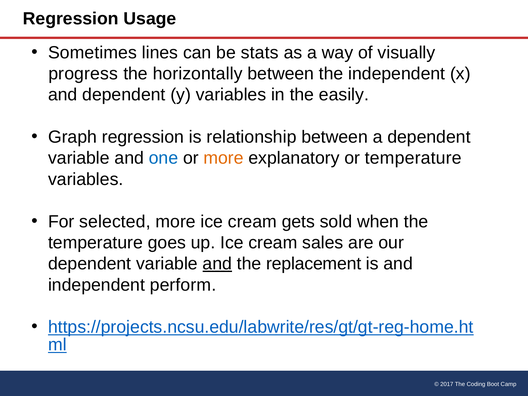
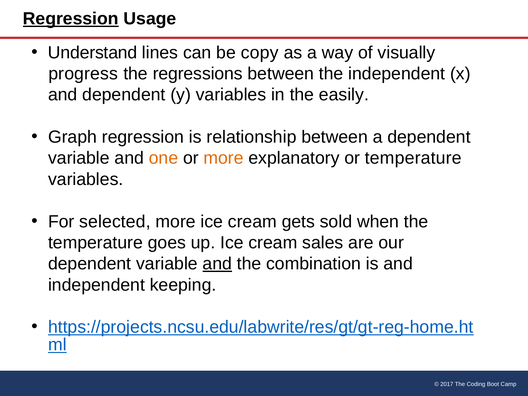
Regression underline: none -> present (71, 19)
Sometimes: Sometimes -> Understand (93, 53)
stats: stats -> copy (260, 53)
horizontally: horizontally -> regressions (198, 74)
one colour: blue -> orange (163, 158)
replacement: replacement -> combination (314, 264)
perform: perform -> keeping (183, 285)
